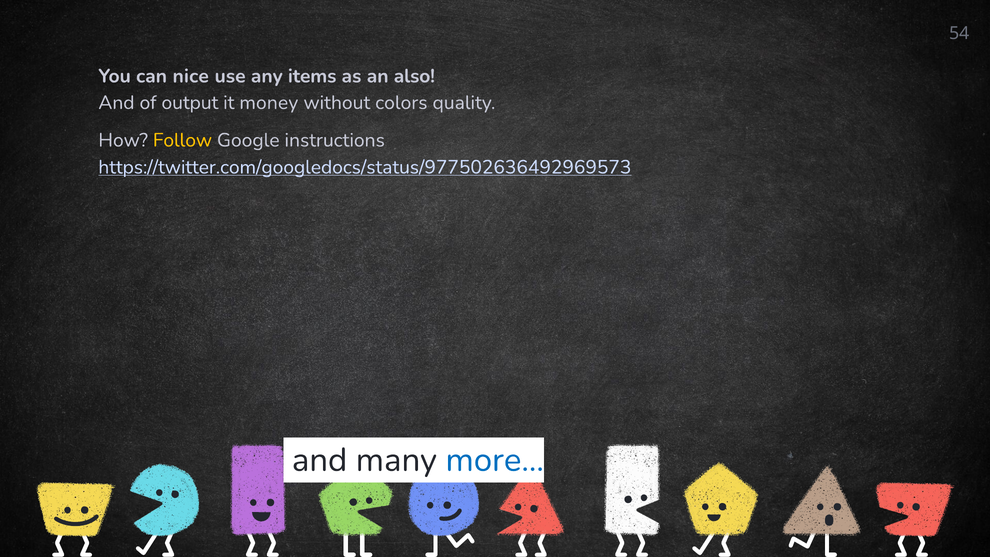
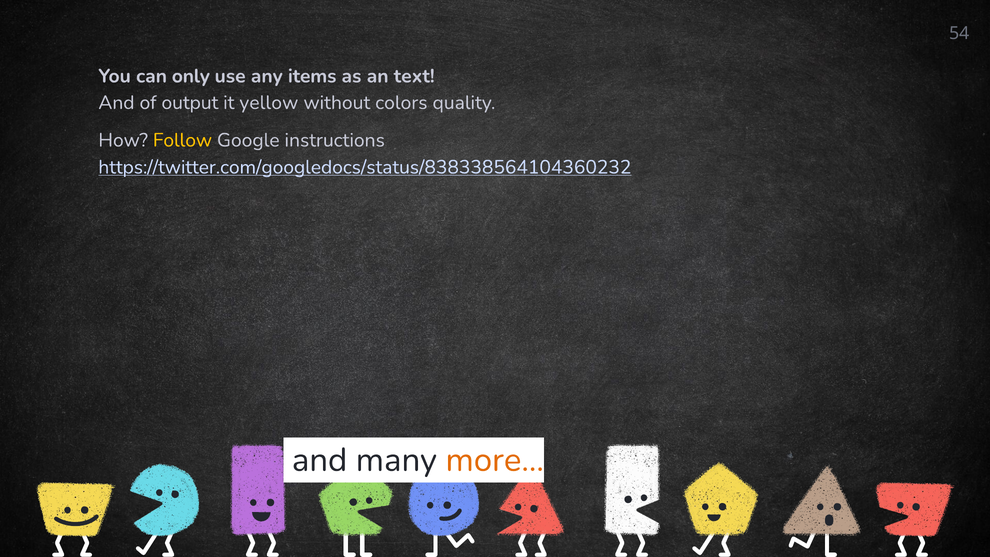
nice: nice -> only (191, 76)
also: also -> text (414, 76)
money: money -> yellow (269, 103)
https://twitter.com/googledocs/status/977502636492969573: https://twitter.com/googledocs/status/977502636492969573 -> https://twitter.com/googledocs/status/838338564104360232 (365, 167)
more colour: blue -> orange (495, 460)
